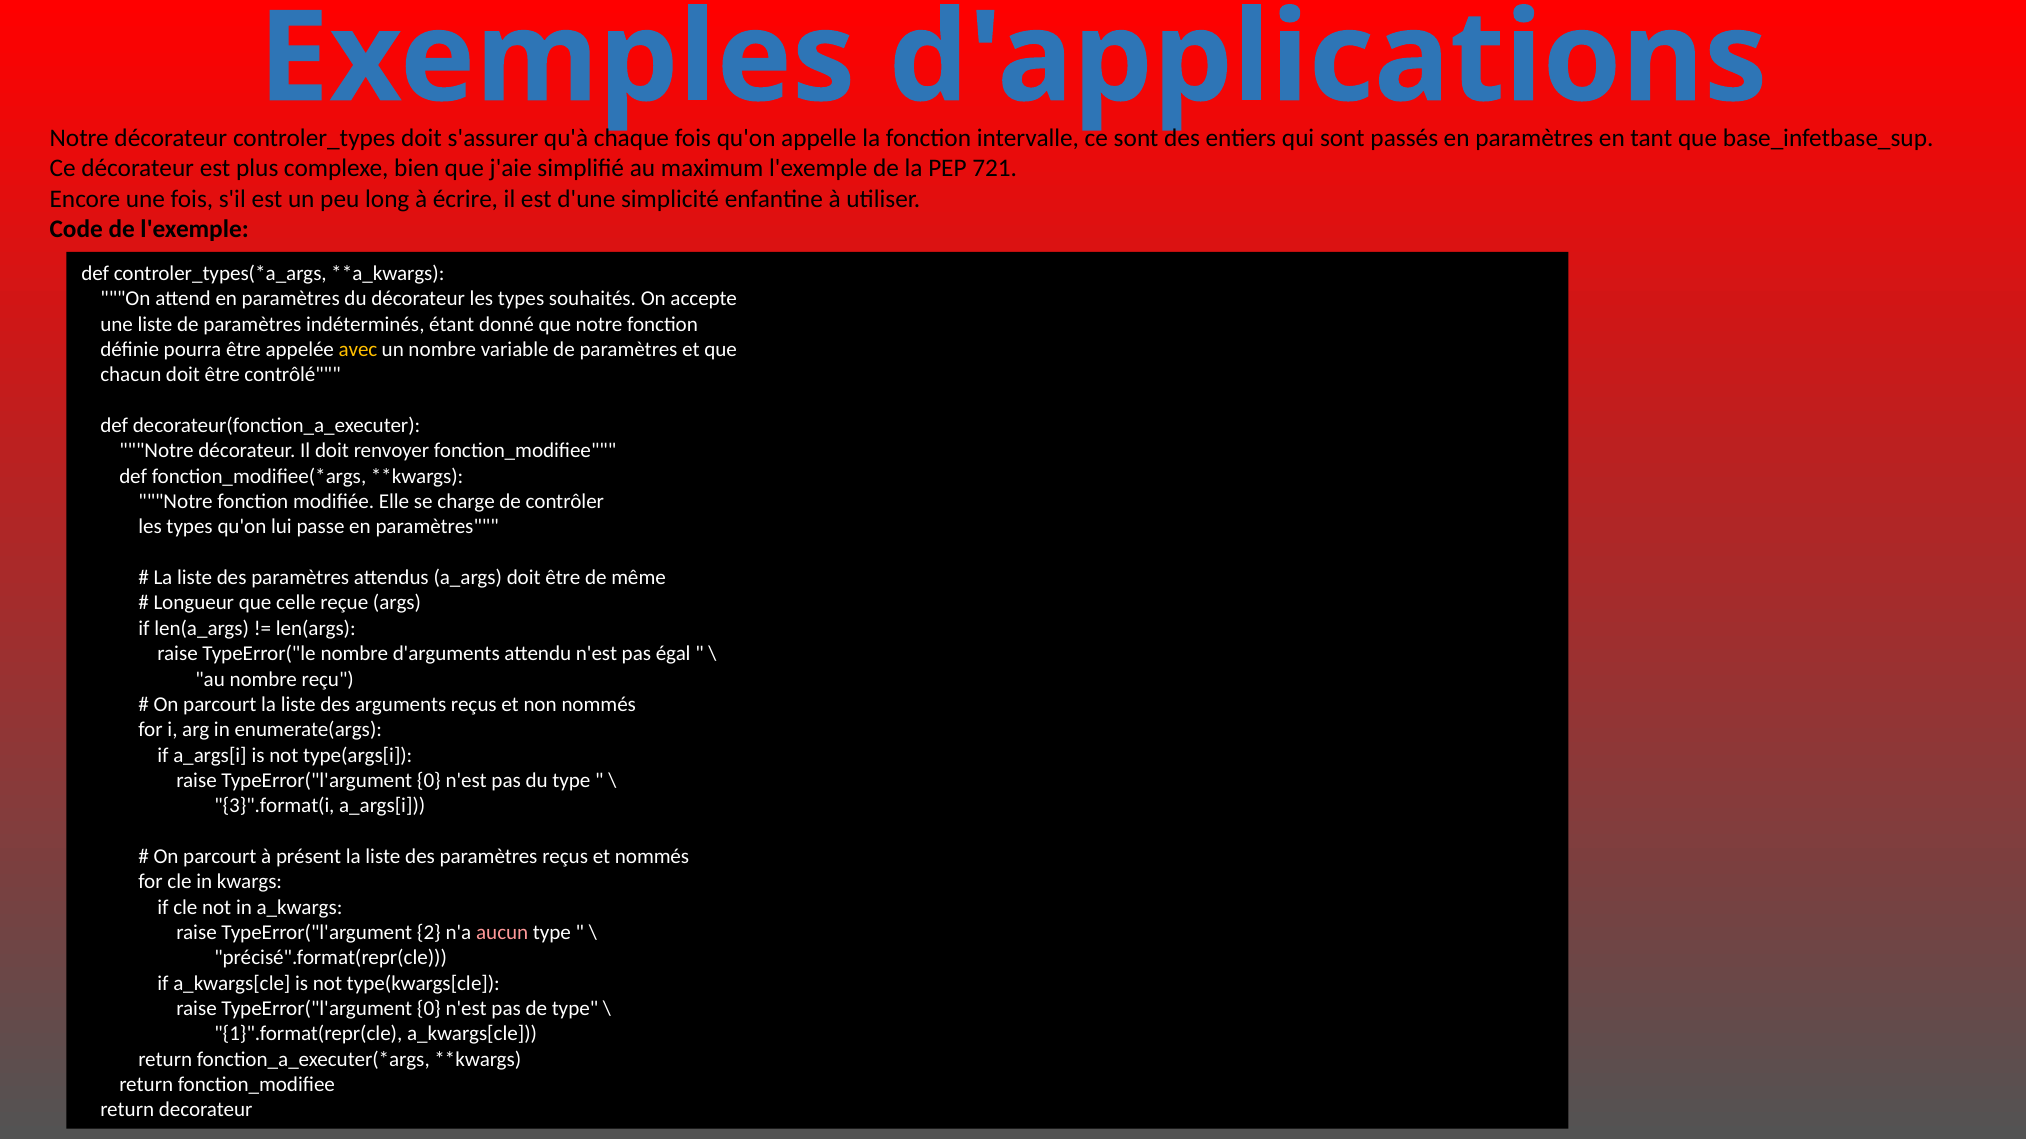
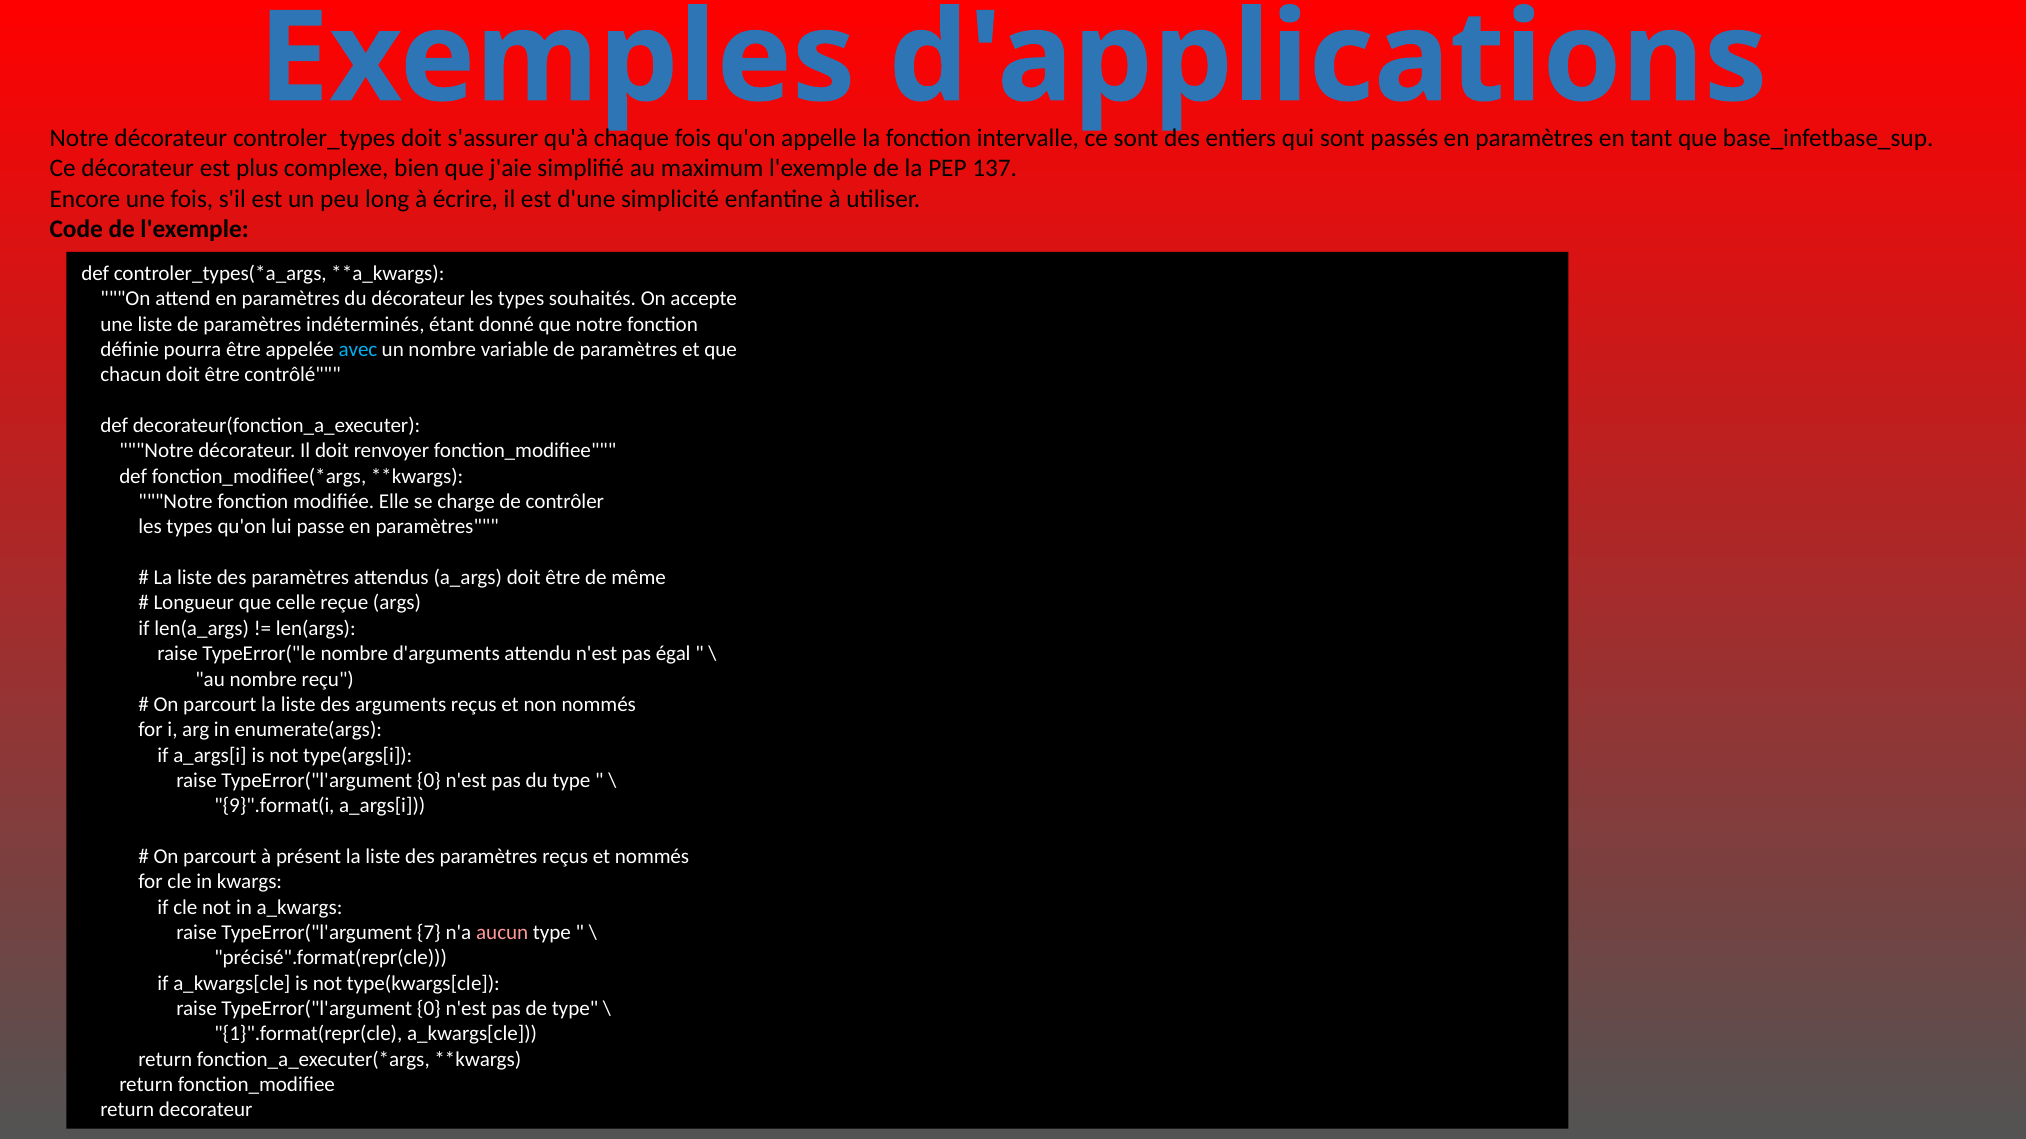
721: 721 -> 137 (995, 169)
avec colour: yellow -> light blue (358, 350)
3}".format(i: 3}".format(i -> 9}".format(i (274, 806)
2: 2 -> 7 (429, 933)
